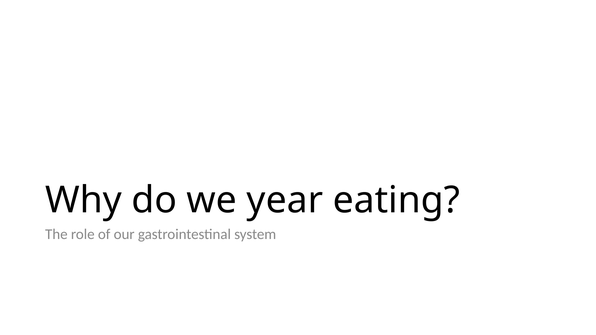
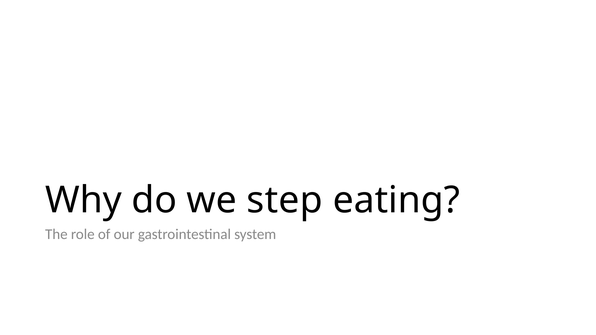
year: year -> step (285, 200)
